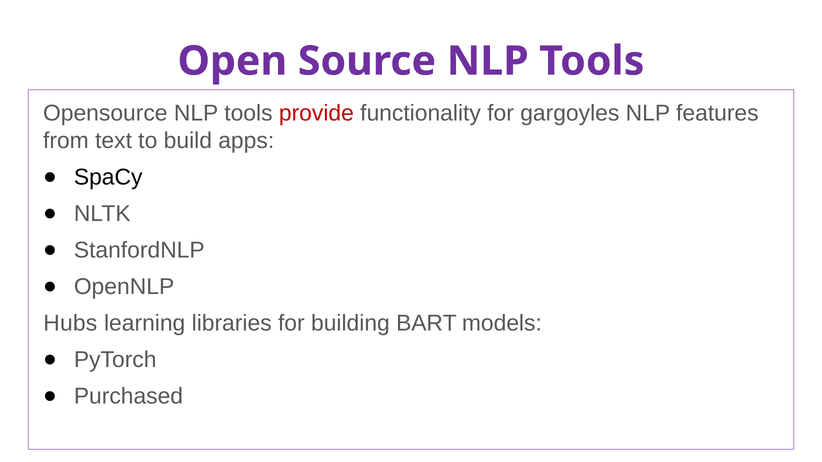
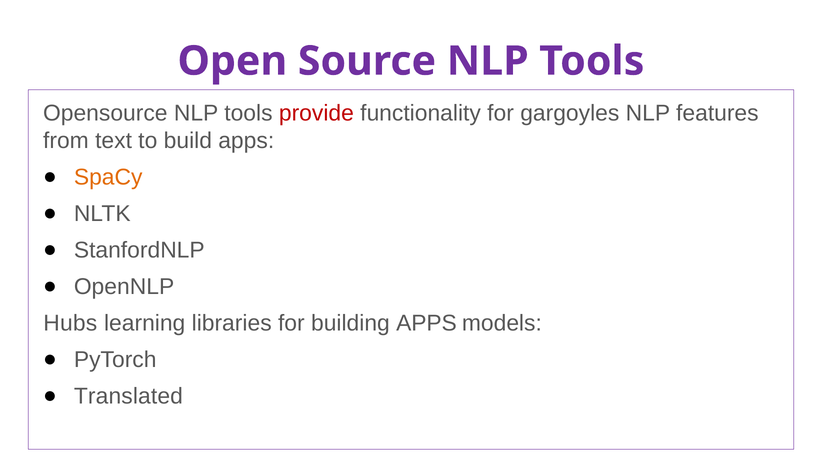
SpaCy colour: black -> orange (108, 177)
building BART: BART -> APPS (426, 324)
Purchased: Purchased -> Translated (128, 397)
